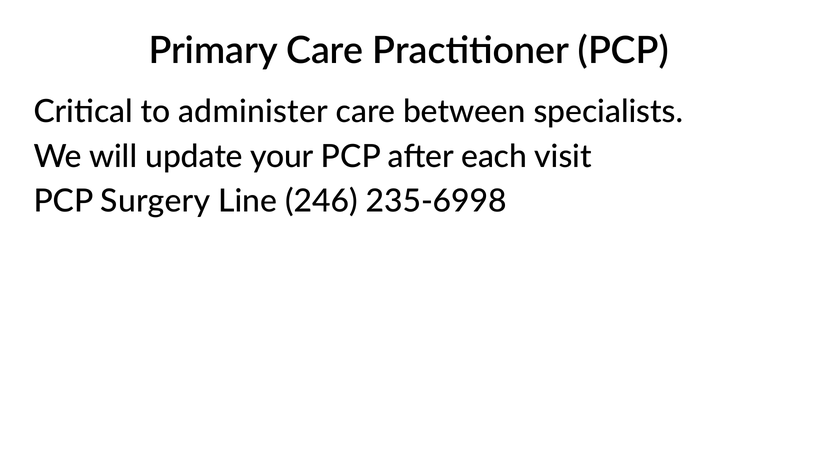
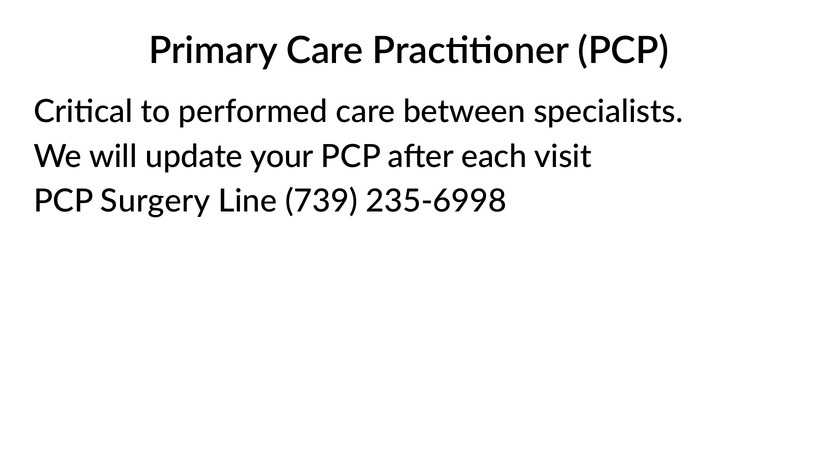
administer: administer -> performed (253, 112)
246: 246 -> 739 (321, 201)
